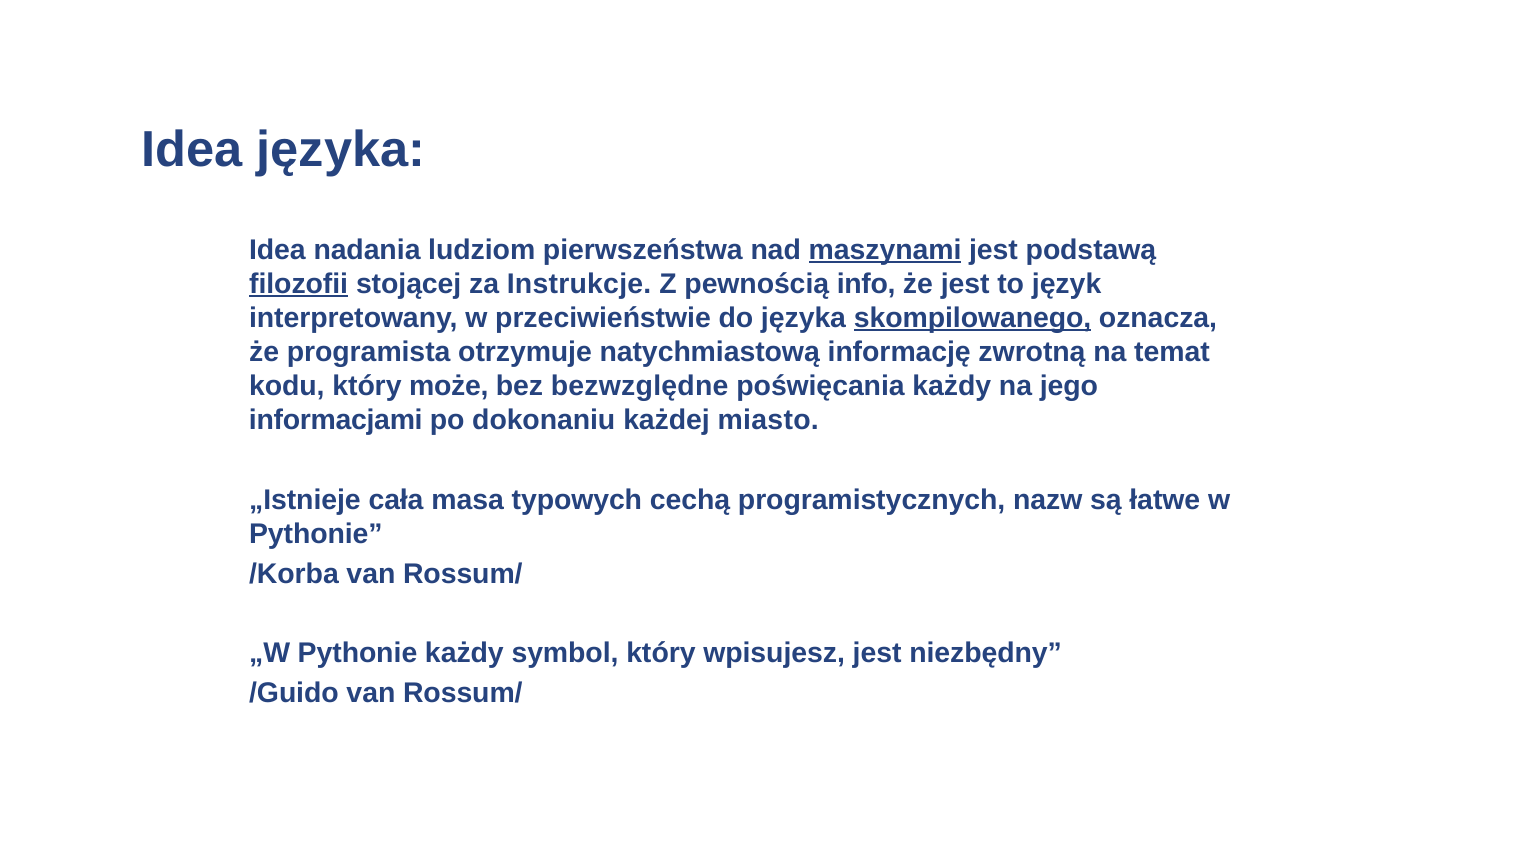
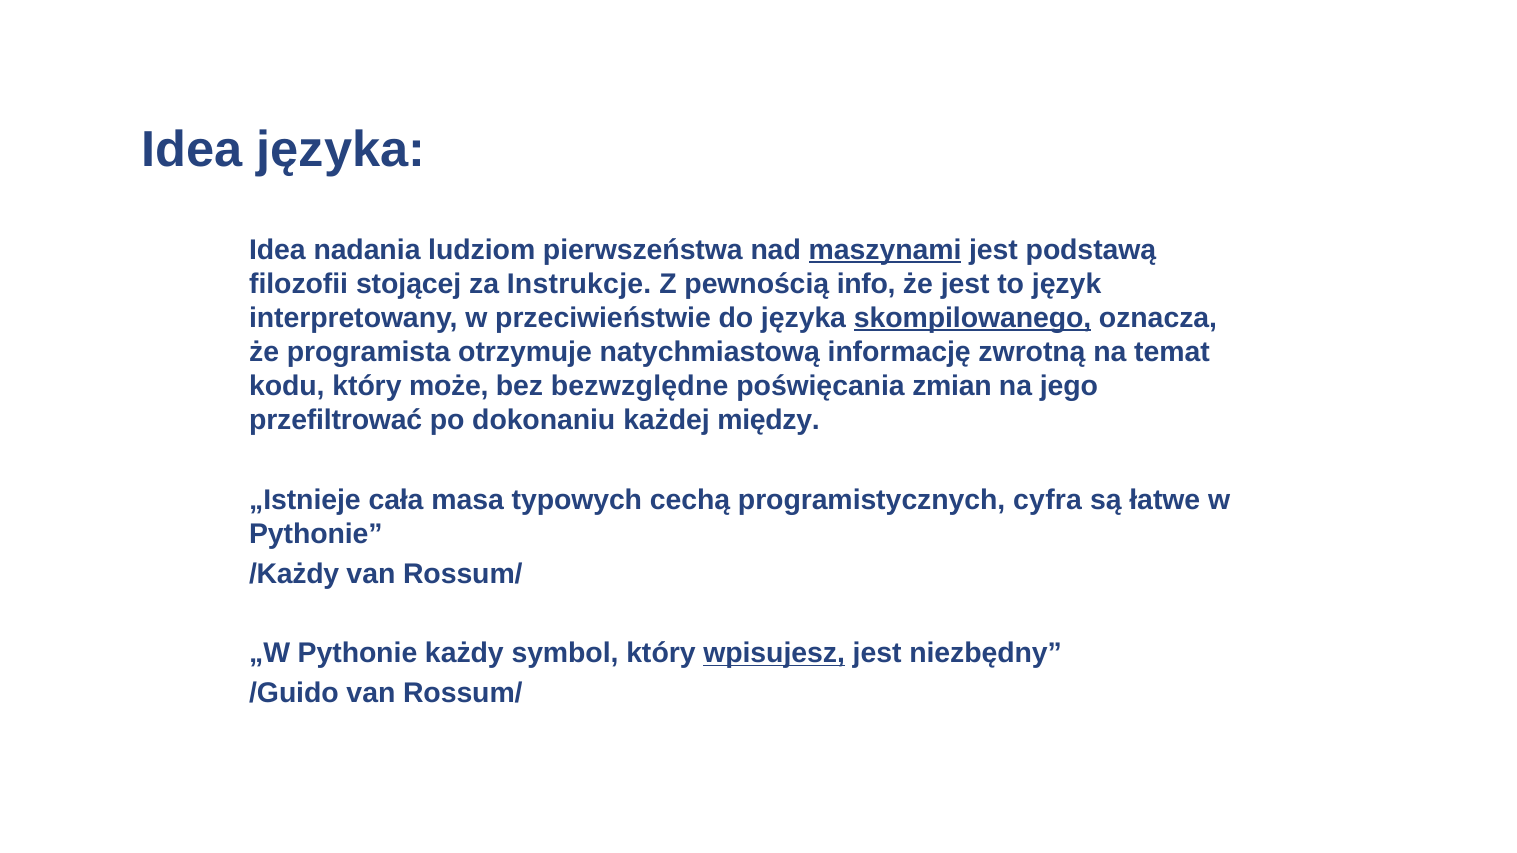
filozofii underline: present -> none (299, 284)
poświęcania każdy: każdy -> zmian (952, 386)
informacjami: informacjami -> przefiltrować (336, 420)
miasto: miasto -> między (769, 420)
nazw: nazw -> cyfra (1048, 500)
/Korba: /Korba -> /Każdy (294, 574)
wpisujesz underline: none -> present (774, 653)
